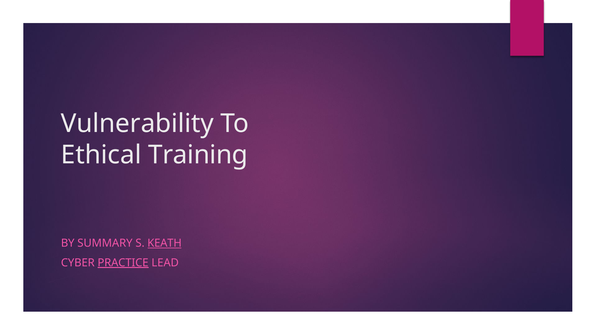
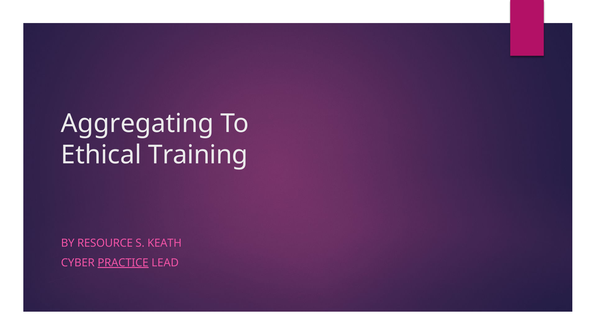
Vulnerability: Vulnerability -> Aggregating (137, 124)
SUMMARY: SUMMARY -> RESOURCE (105, 243)
KEATH underline: present -> none (165, 243)
